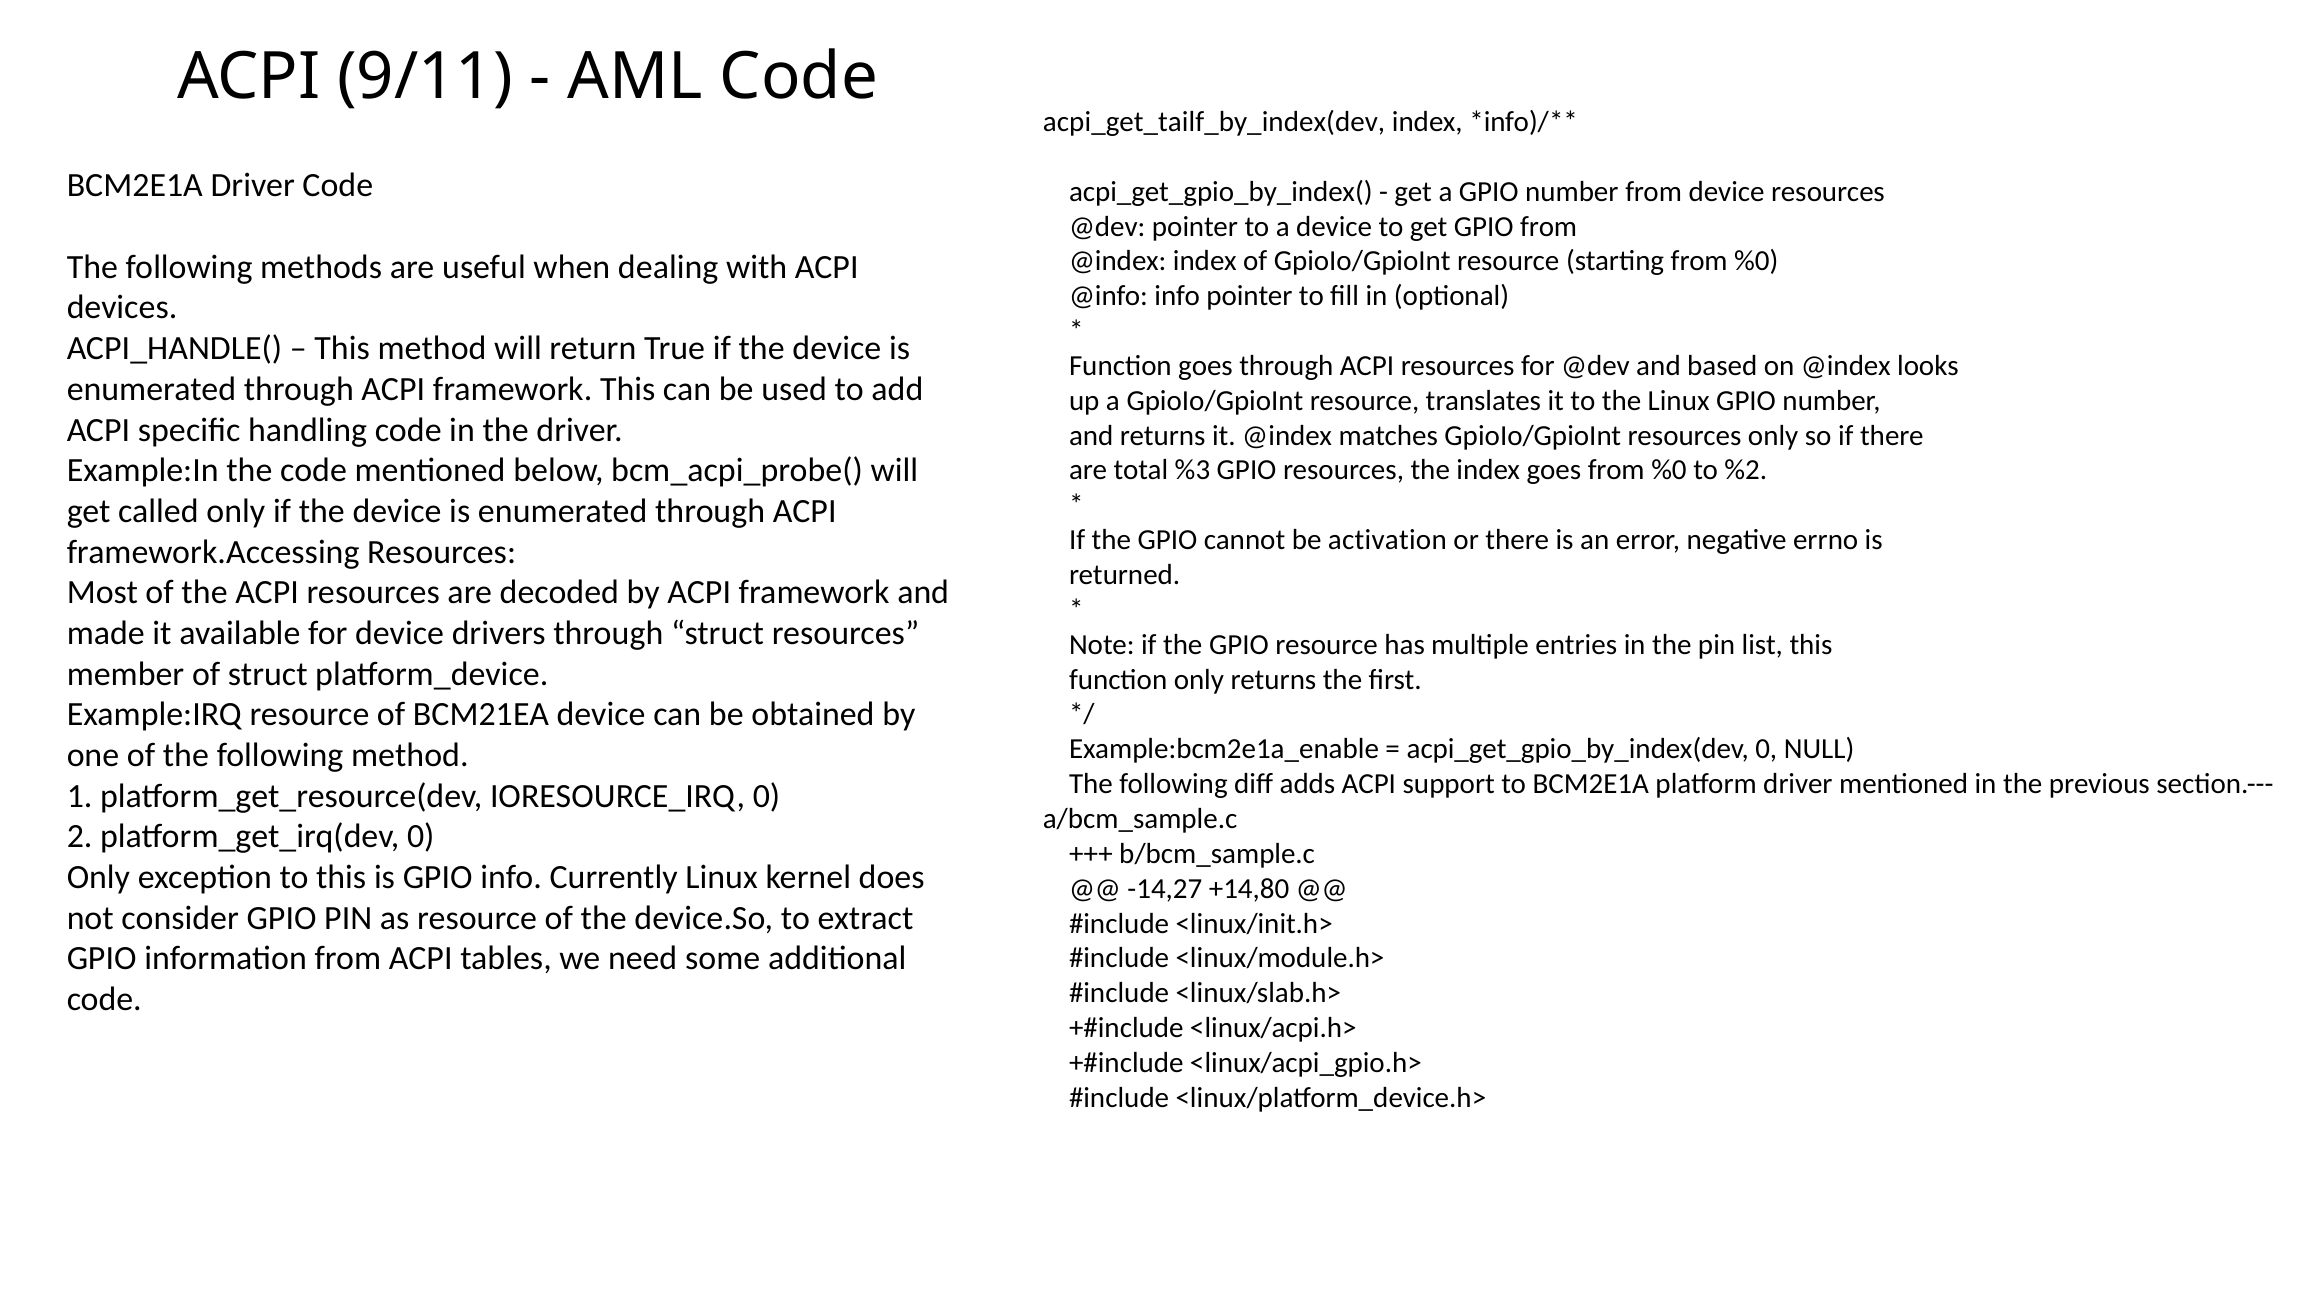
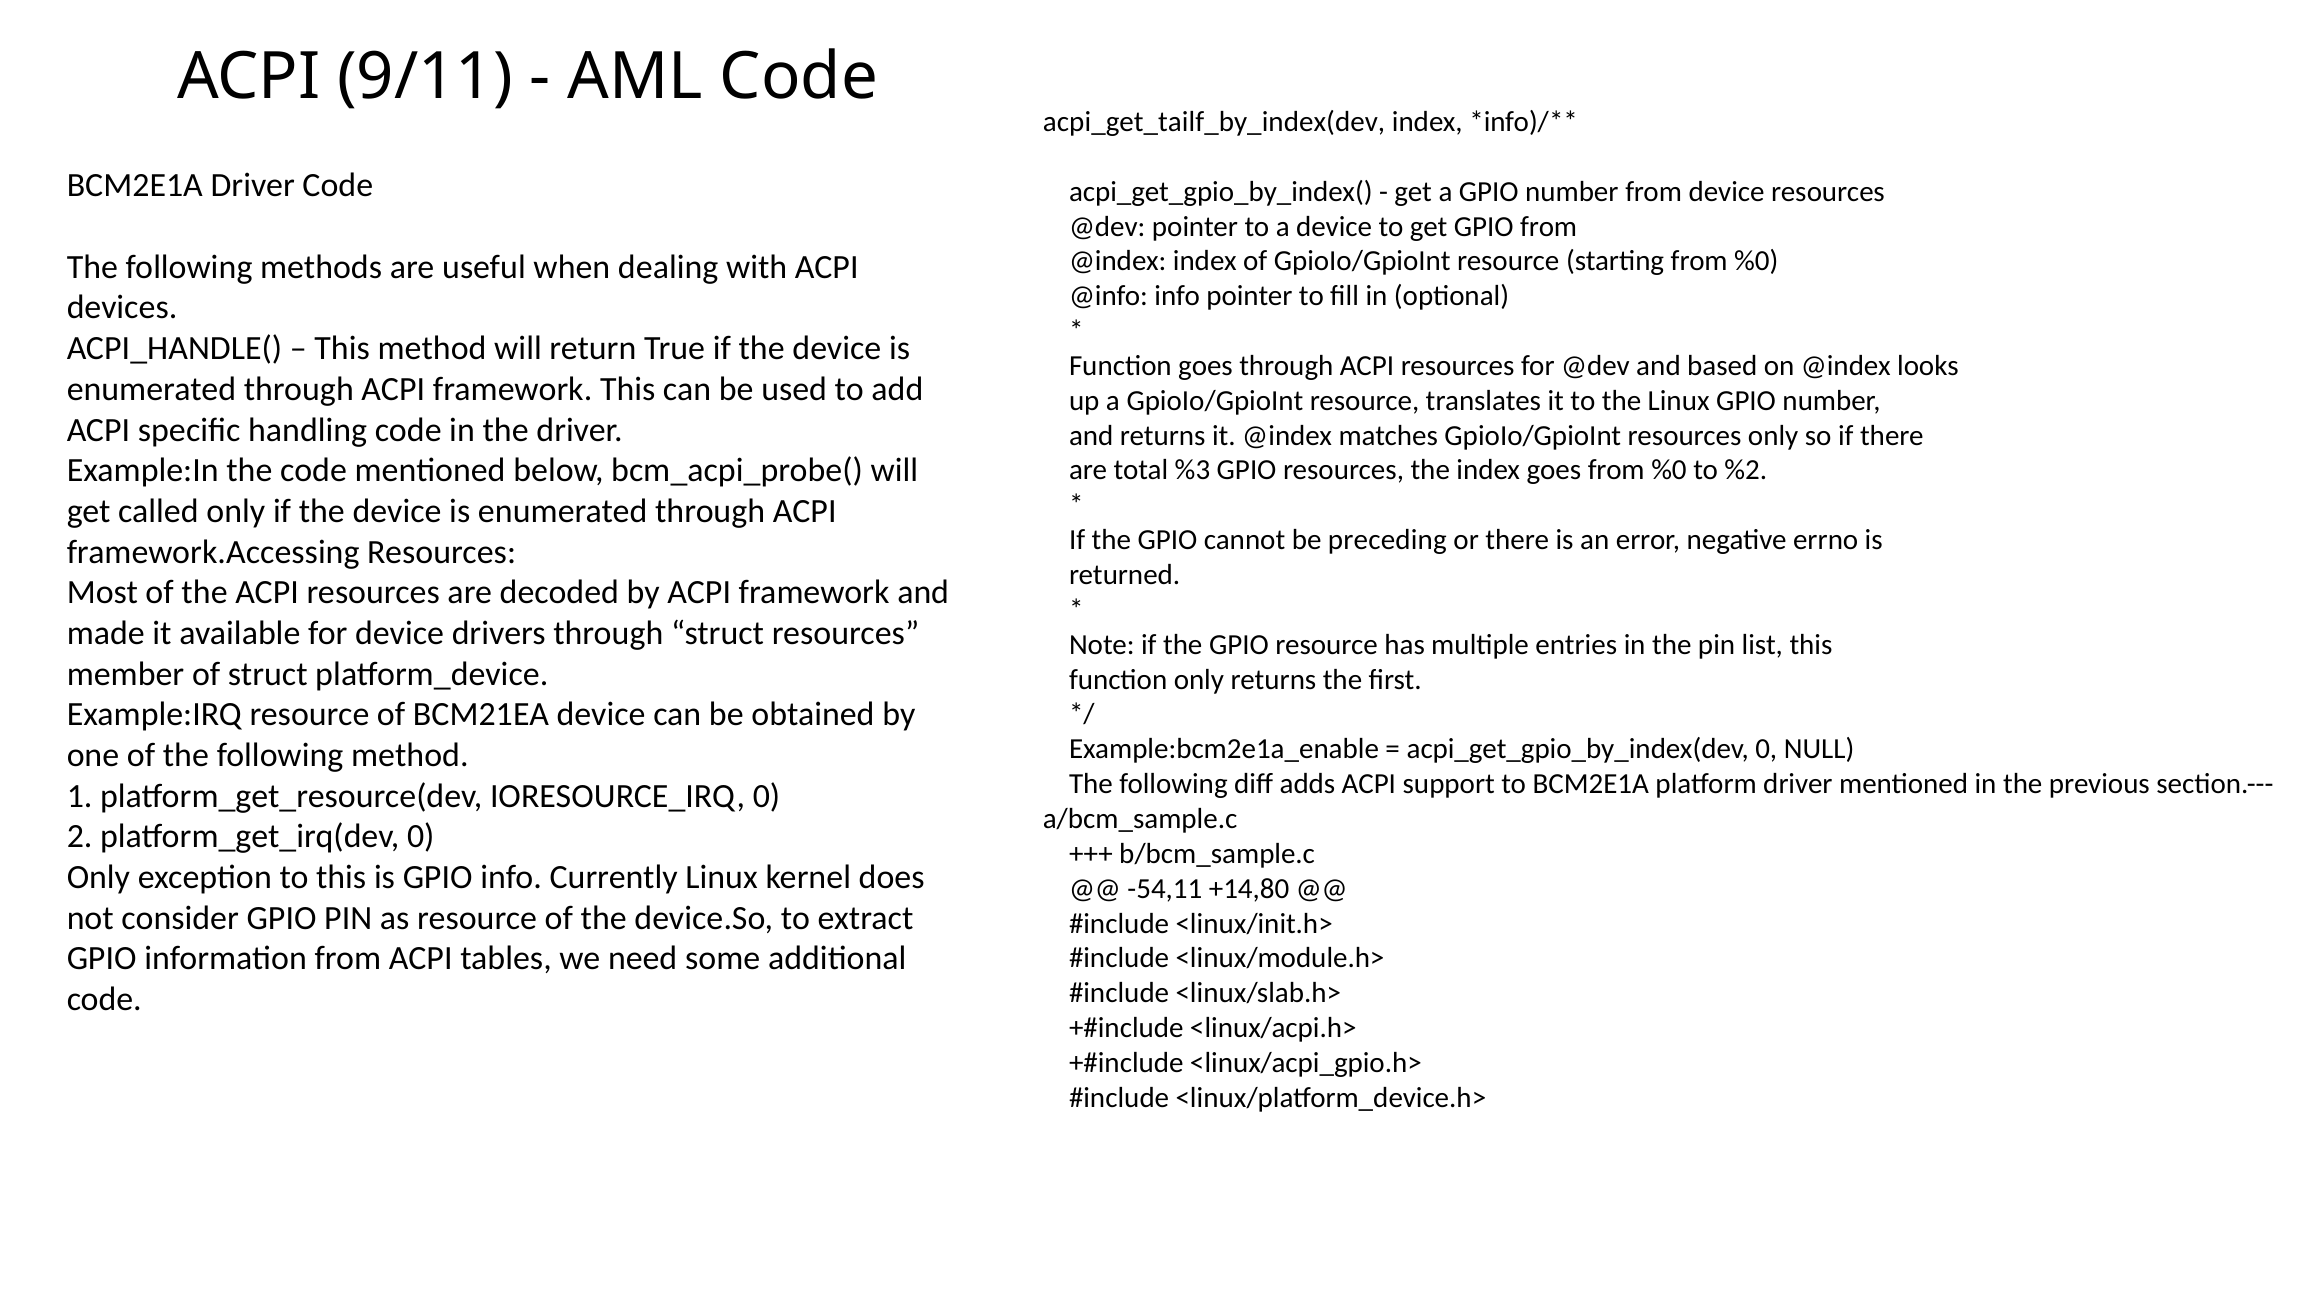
activation: activation -> preceding (1387, 540)
-14,27: -14,27 -> -54,11 (1165, 889)
